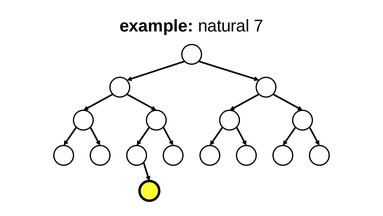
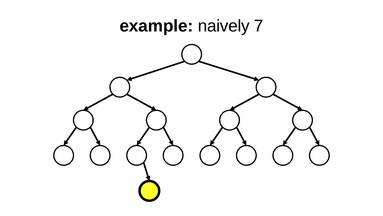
natural: natural -> naively (224, 26)
